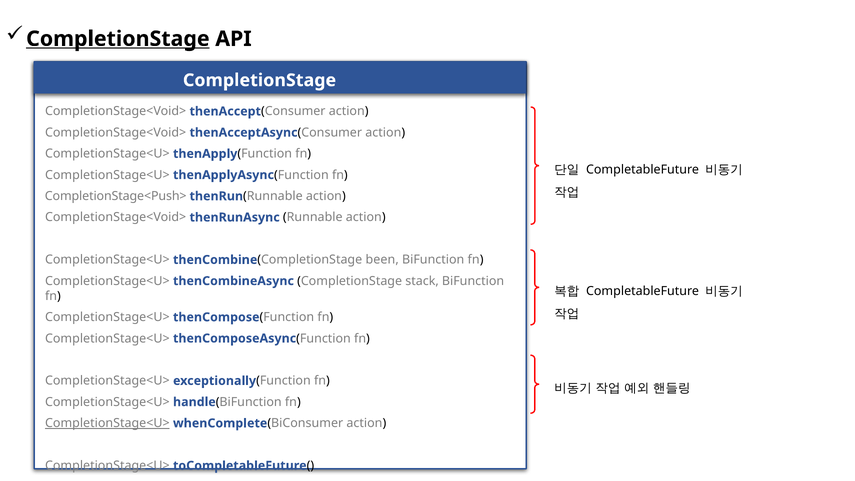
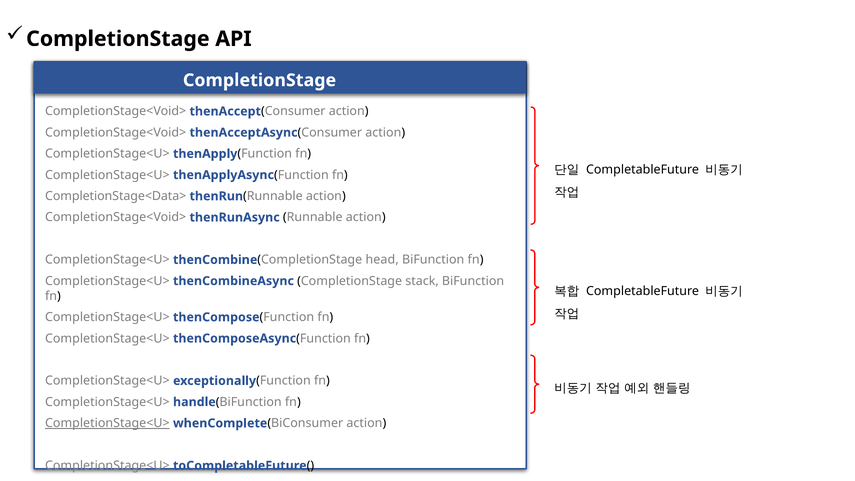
CompletionStage underline: present -> none (118, 39)
CompletionStage<Push>: CompletionStage<Push> -> CompletionStage<Data> (116, 196)
been: been -> head (382, 260)
